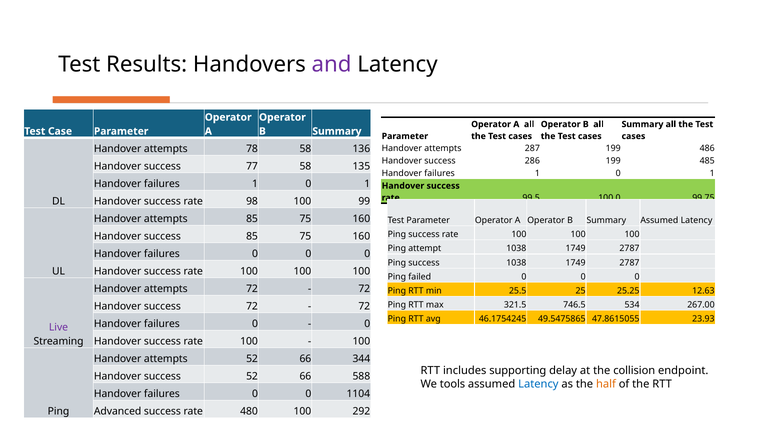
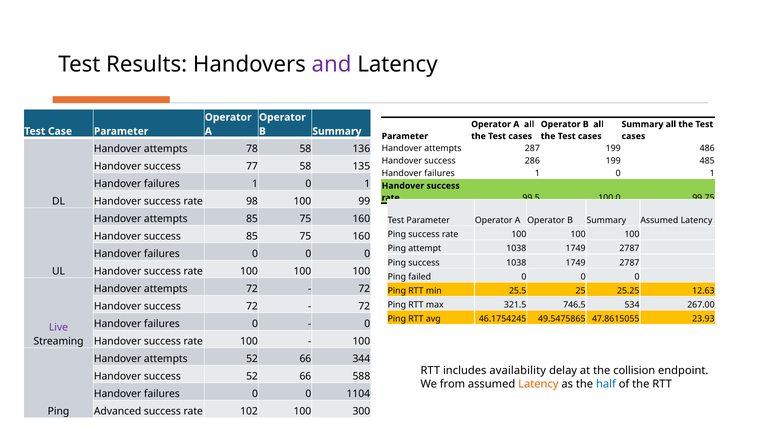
supporting: supporting -> availability (518, 371)
tools: tools -> from (452, 384)
Latency colour: blue -> orange (538, 384)
half colour: orange -> blue (606, 384)
480: 480 -> 102 (249, 411)
292: 292 -> 300 (361, 411)
